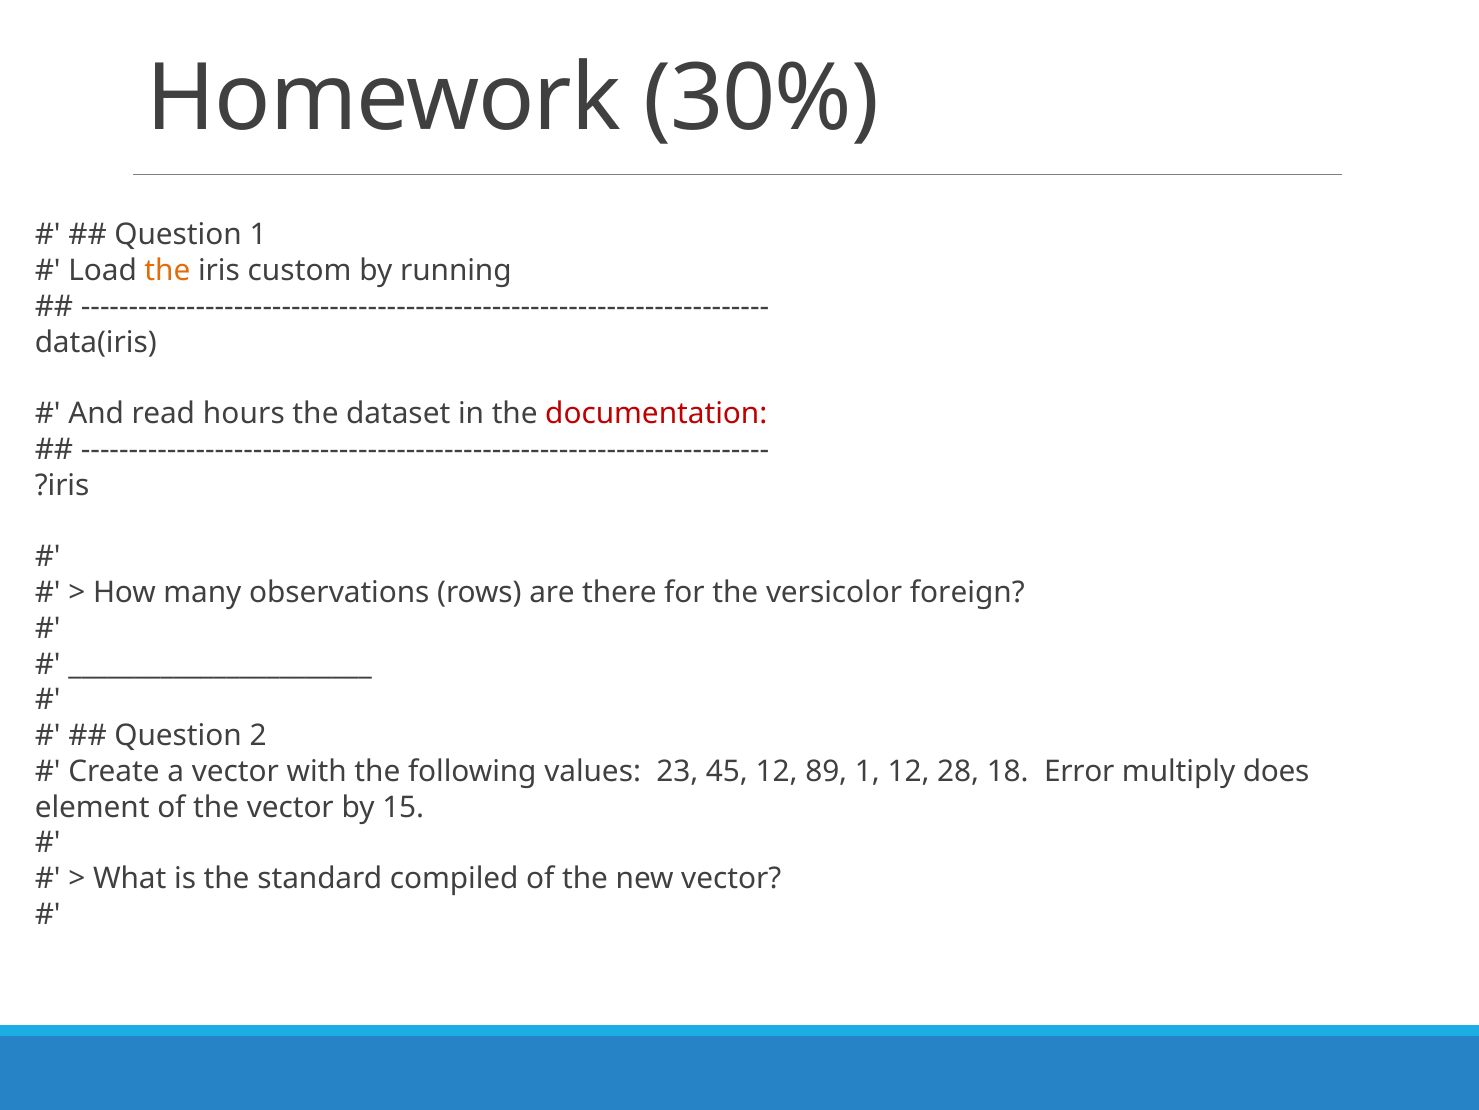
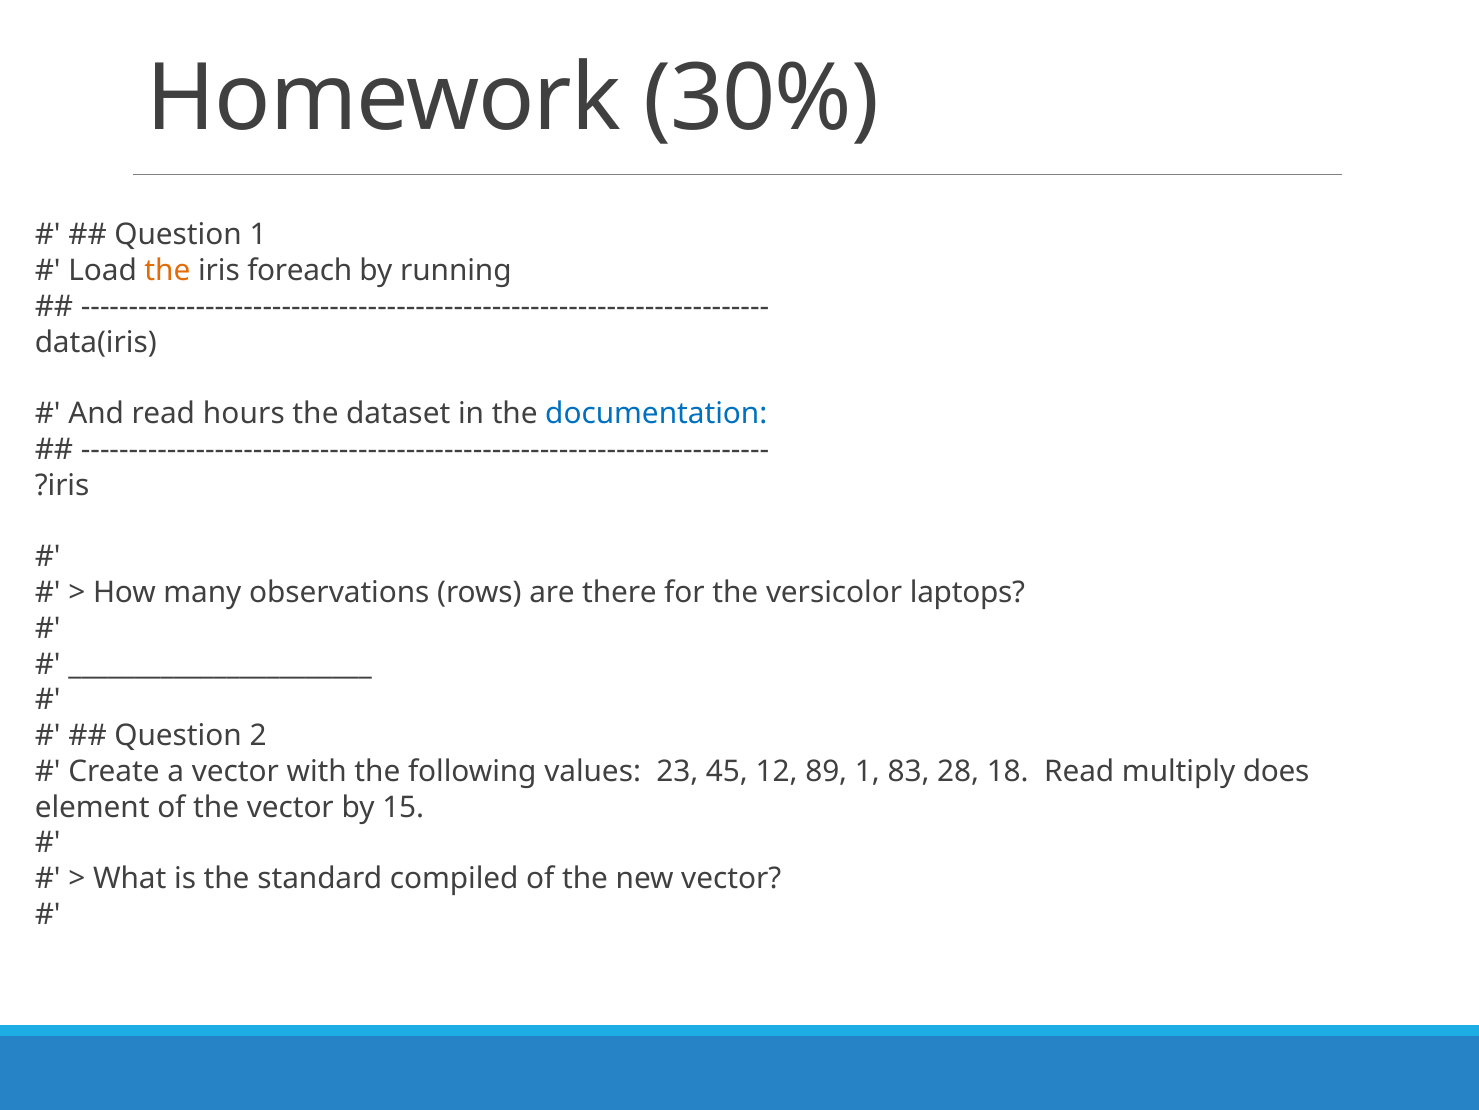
custom: custom -> foreach (300, 271)
documentation colour: red -> blue (656, 414)
foreign: foreign -> laptops (967, 593)
1 12: 12 -> 83 (909, 772)
18 Error: Error -> Read (1079, 772)
